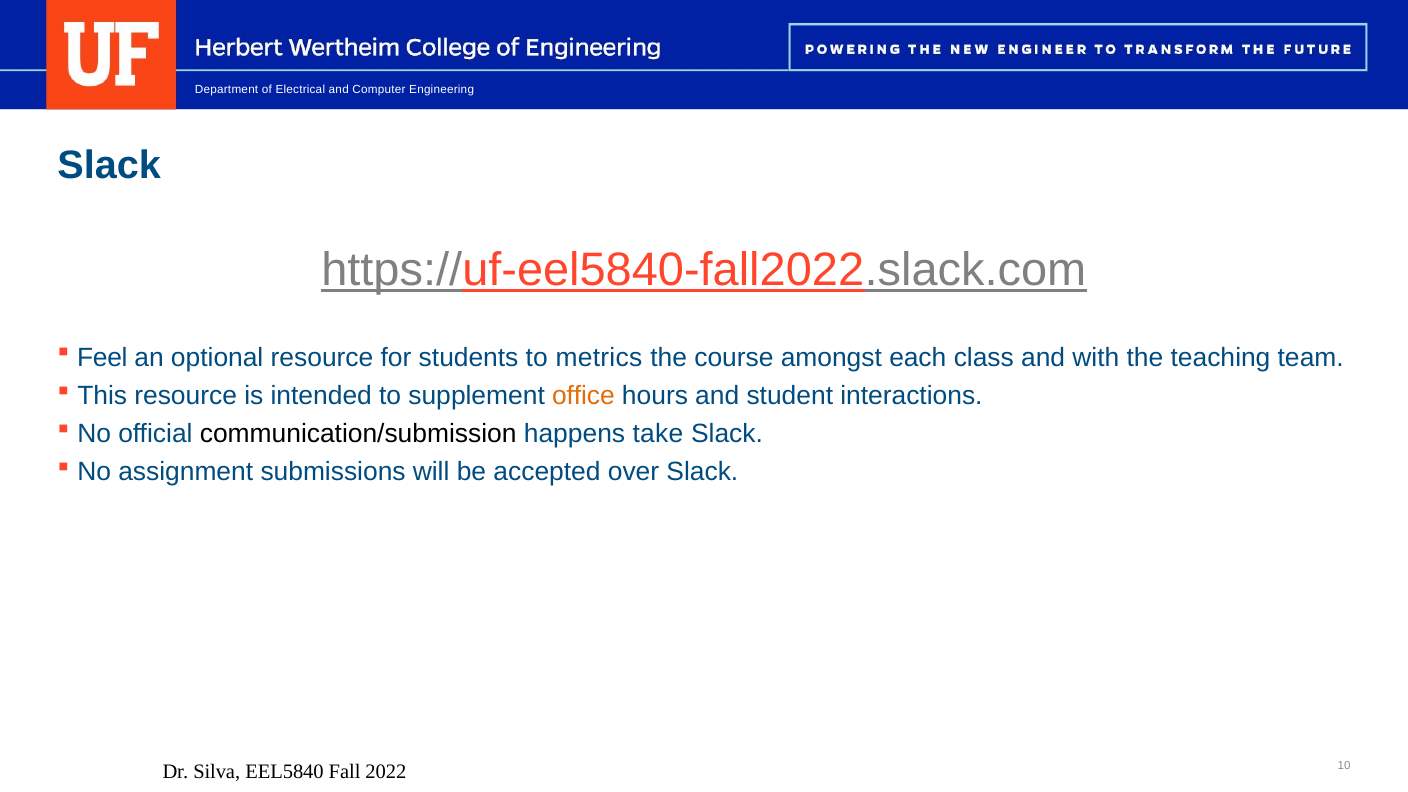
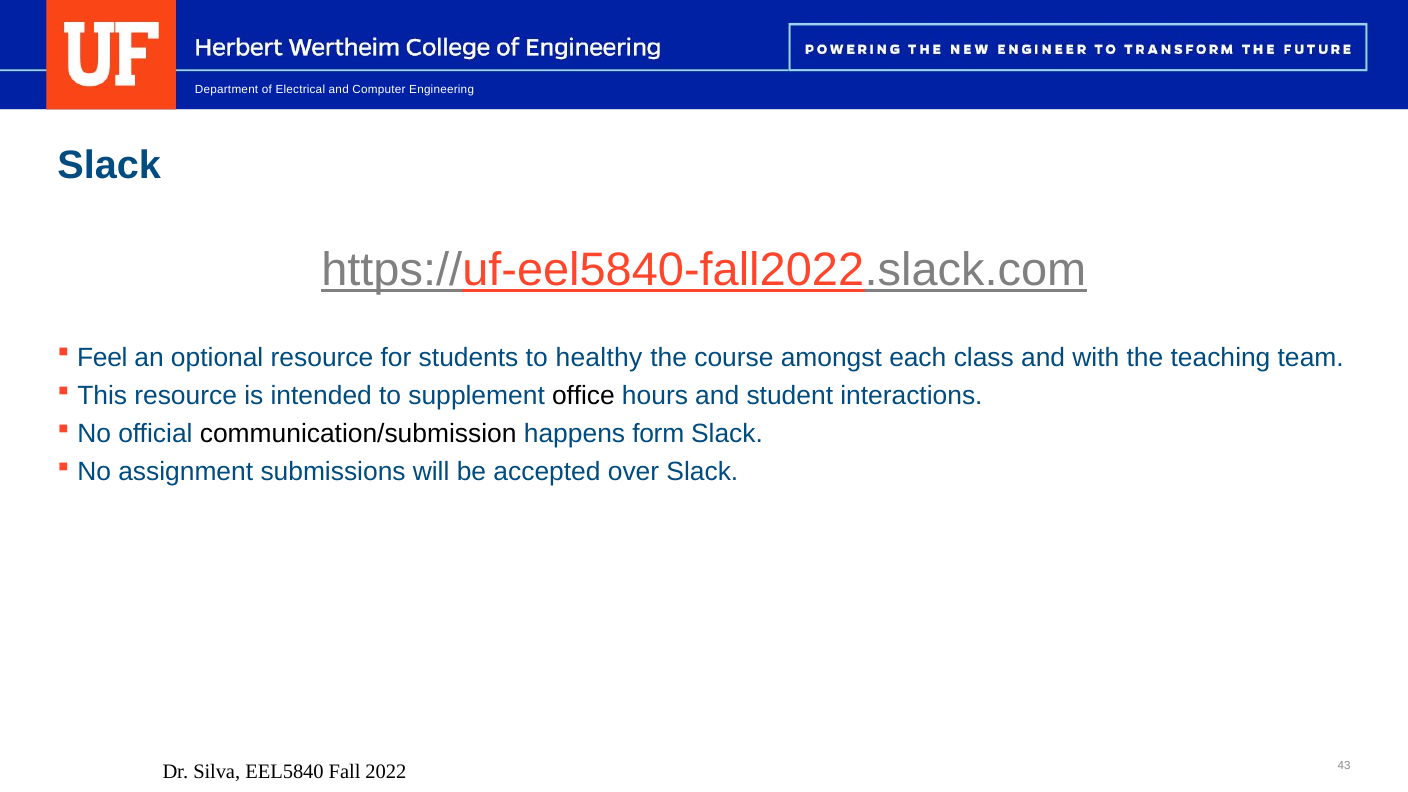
metrics: metrics -> healthy (599, 357)
office colour: orange -> black (583, 396)
take: take -> form (658, 434)
10: 10 -> 43 (1344, 765)
